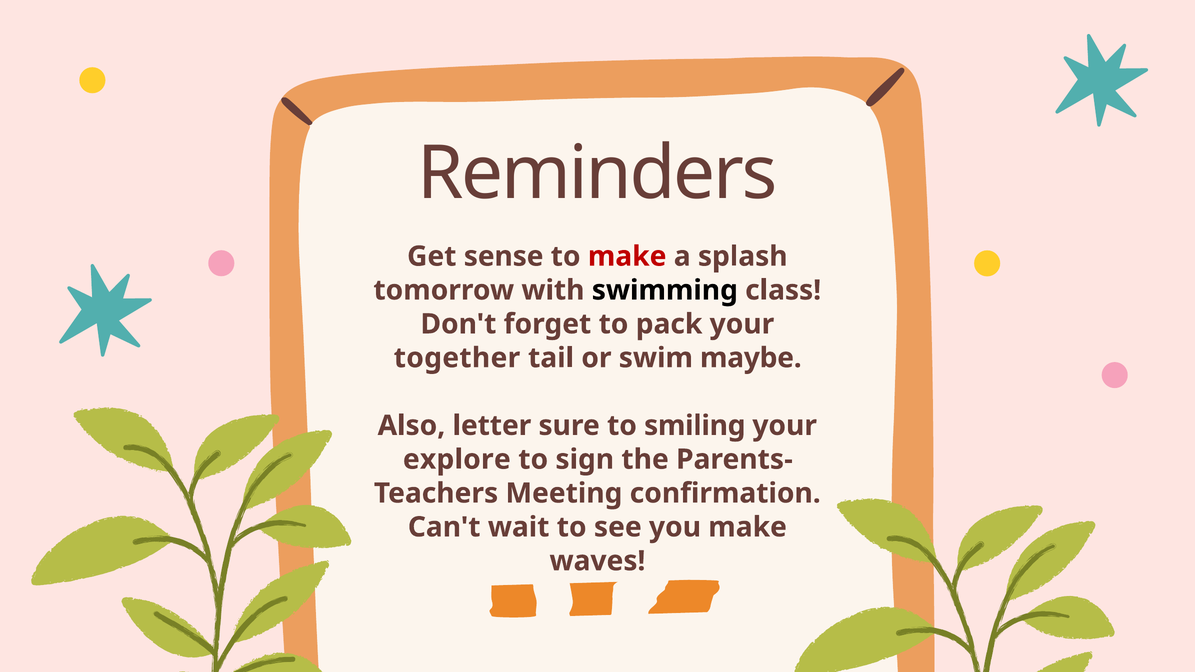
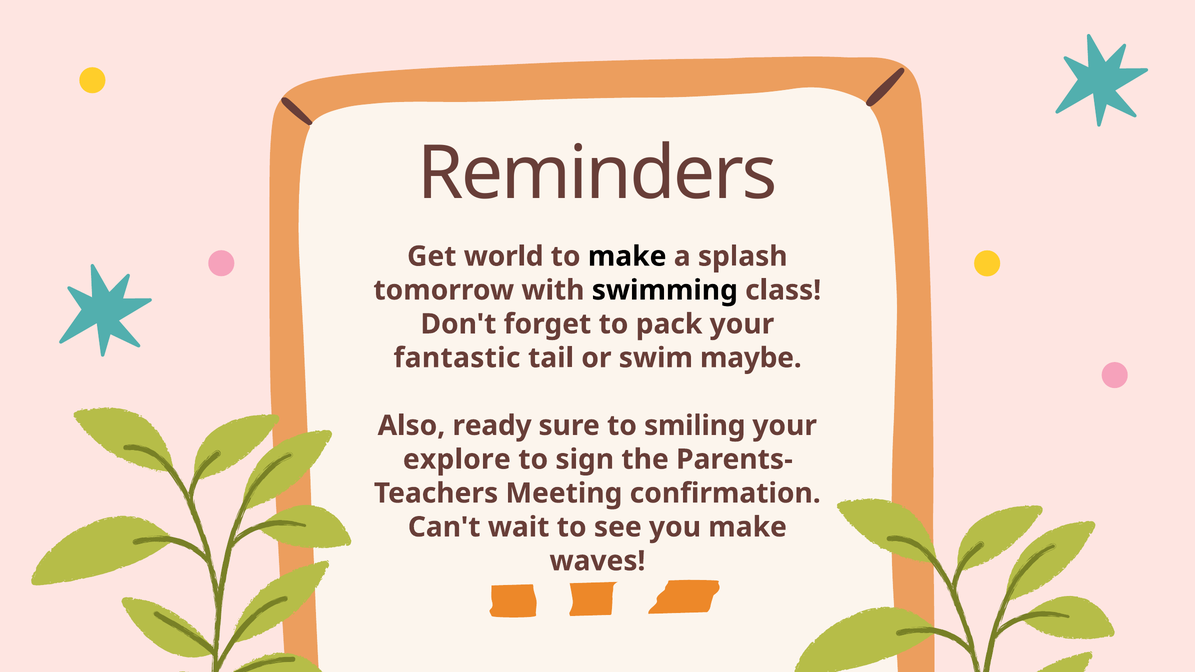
sense: sense -> world (504, 256)
make colour: red -> black (627, 256)
together: together -> fantastic (457, 358)
letter: letter -> ready (492, 426)
